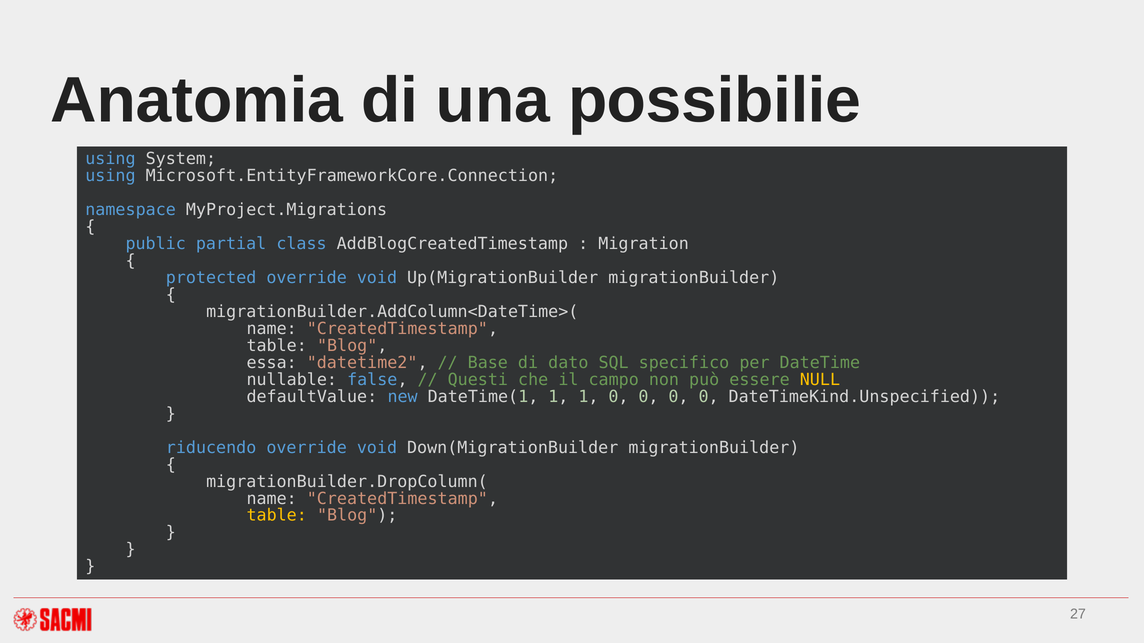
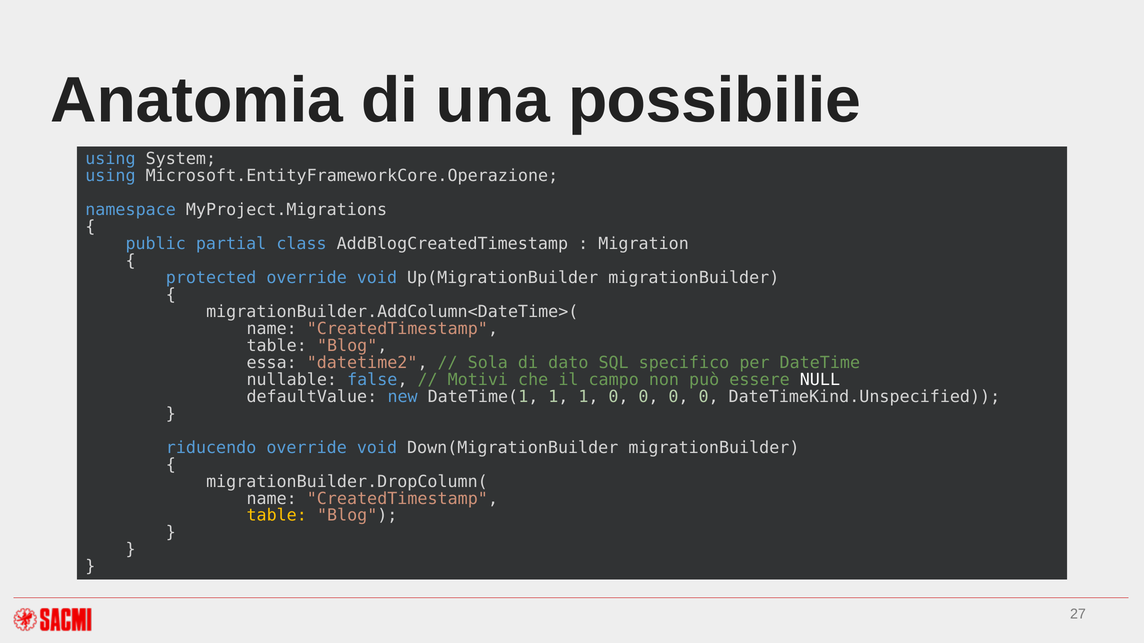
Microsoft.EntityFrameworkCore.Connection: Microsoft.EntityFrameworkCore.Connection -> Microsoft.EntityFrameworkCore.Operazione (352, 176)
Base: Base -> Sola (488, 363)
Questi: Questi -> Motivi (478, 380)
NULL colour: yellow -> white (820, 380)
